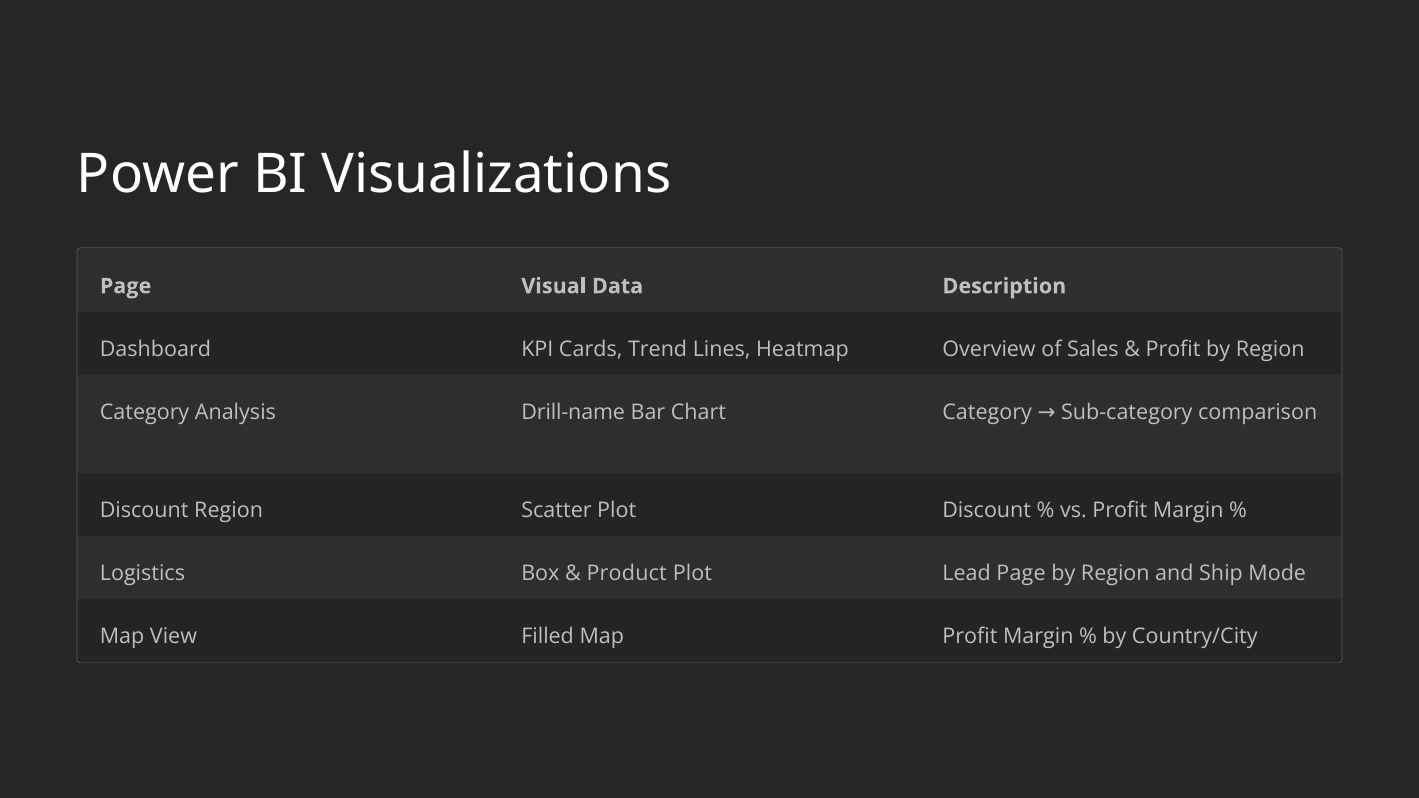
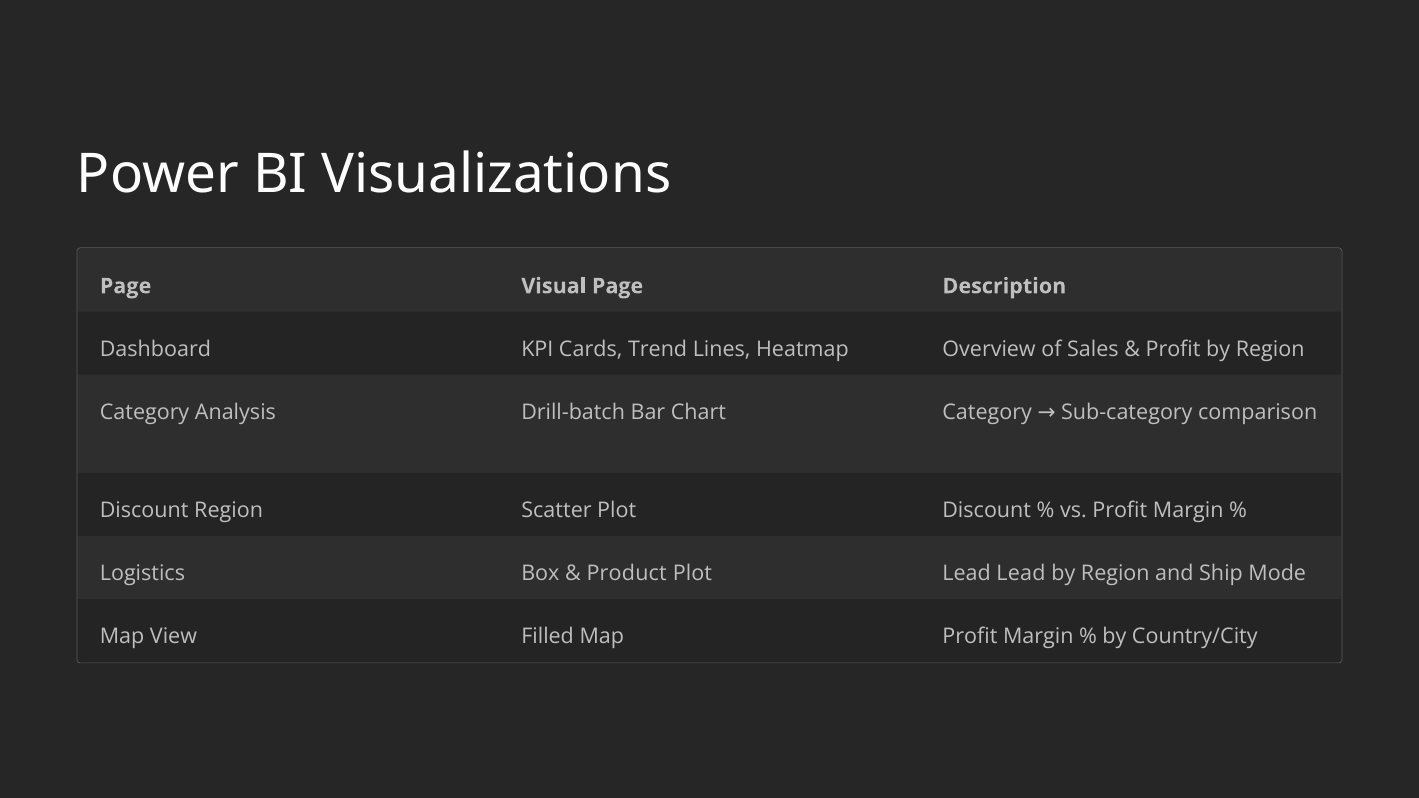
Visual Data: Data -> Page (618, 286)
Drill-name: Drill-name -> Drill-batch (573, 412)
Lead Page: Page -> Lead (1021, 574)
